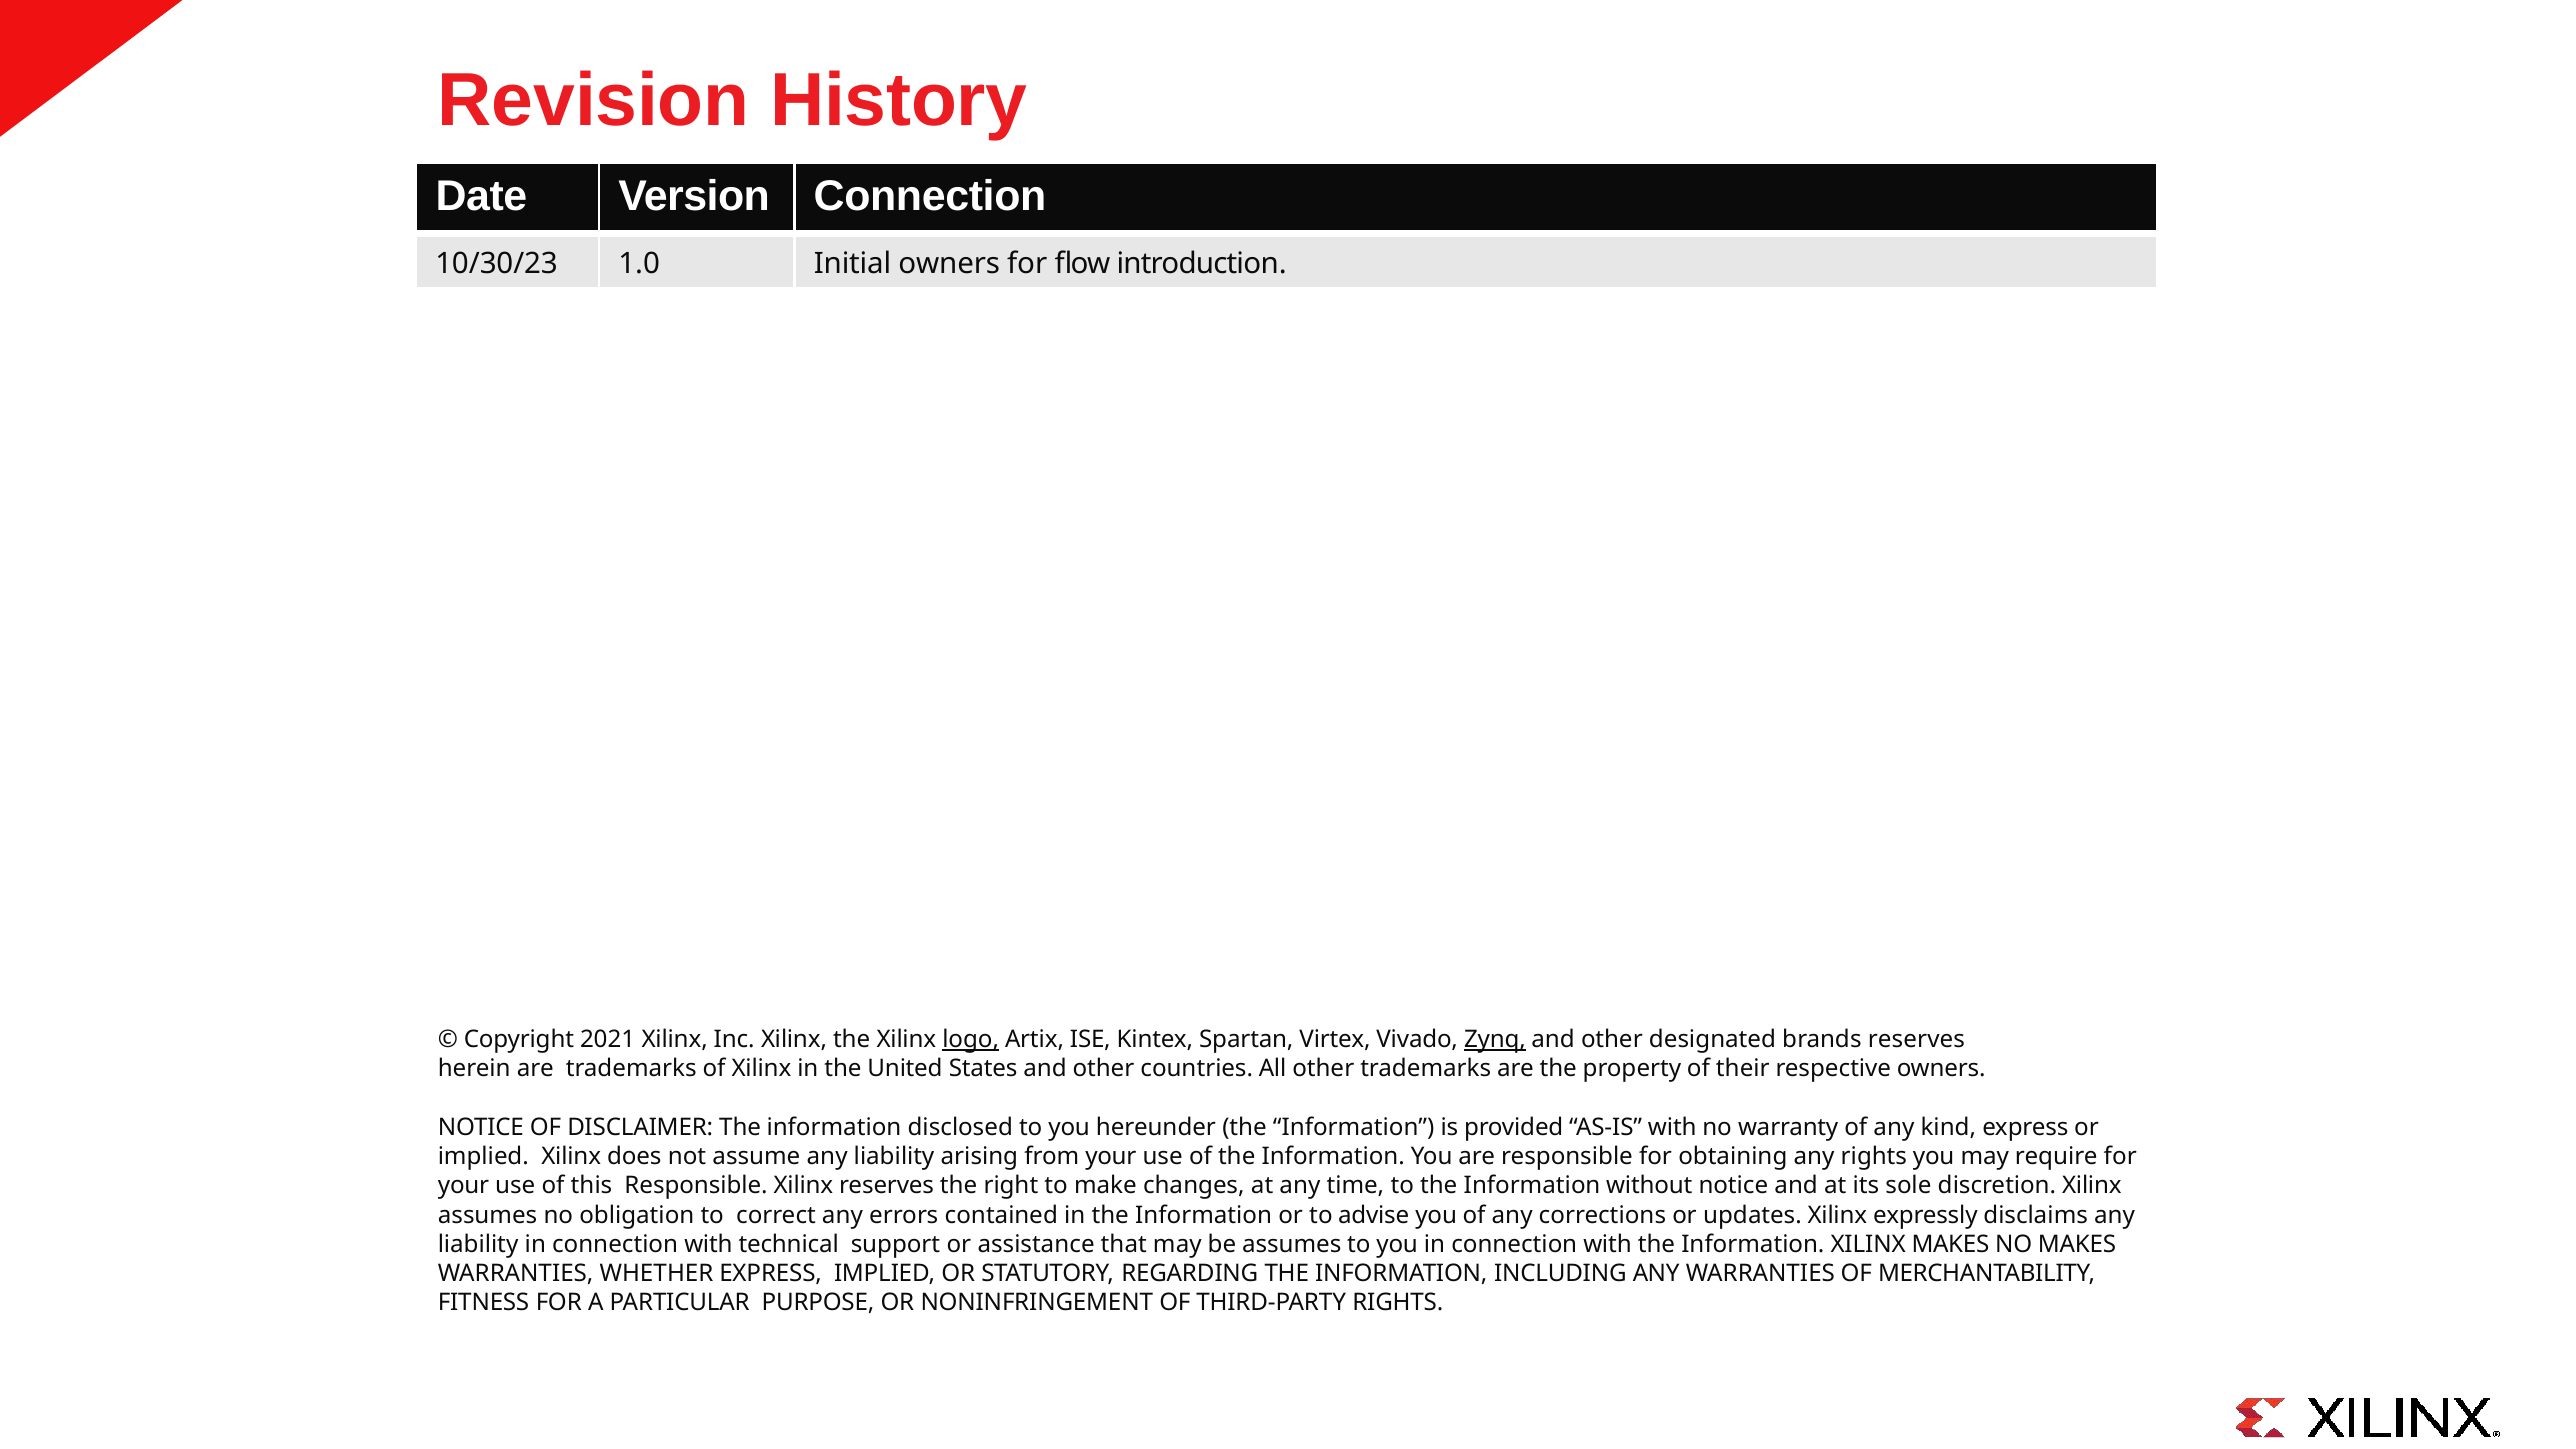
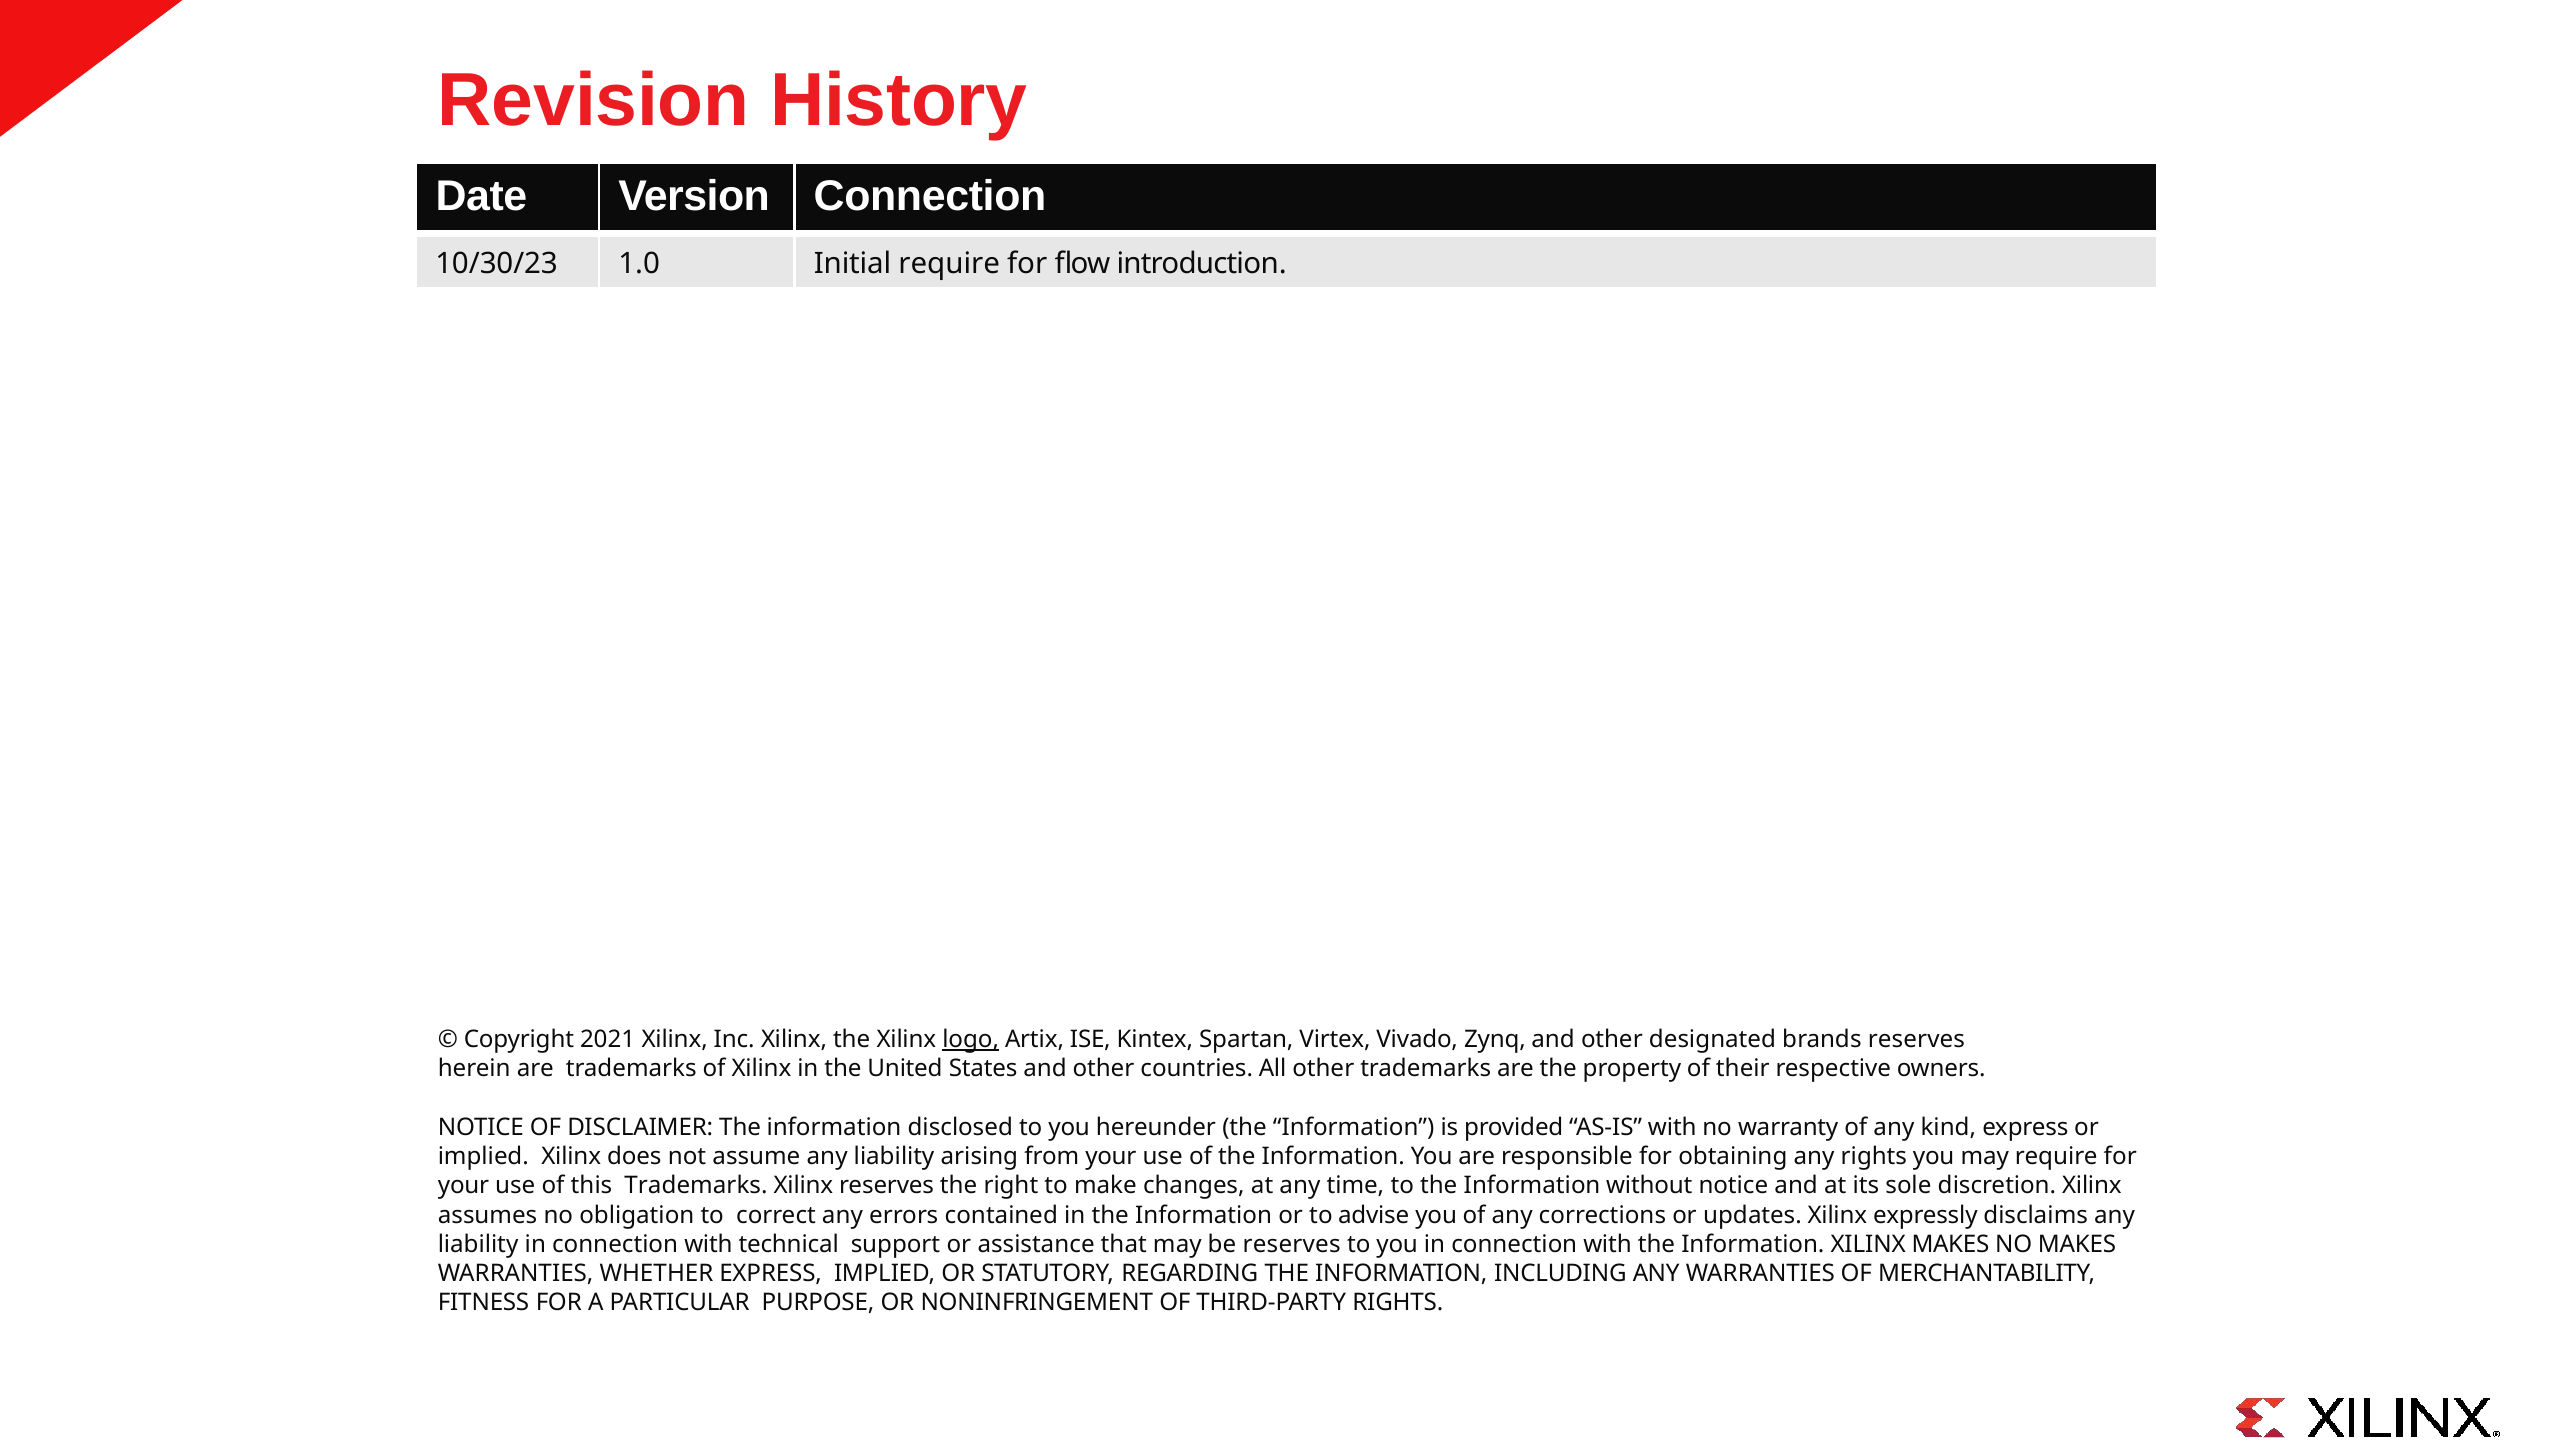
Initial owners: owners -> require (949, 264)
Zynq underline: present -> none (1495, 1039)
this Responsible: Responsible -> Trademarks (696, 1186)
be assumes: assumes -> reserves (1292, 1244)
